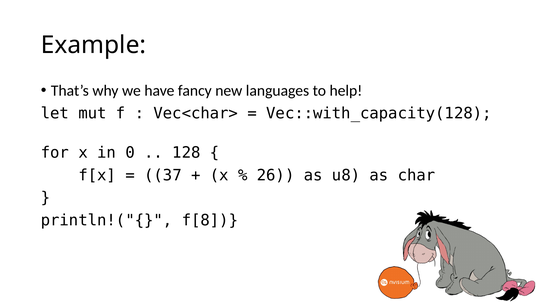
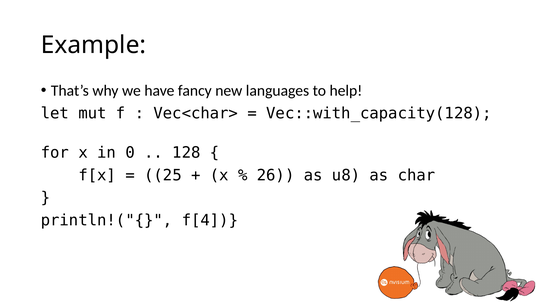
37: 37 -> 25 (163, 175)
f[8: f[8 -> f[4 (210, 220)
